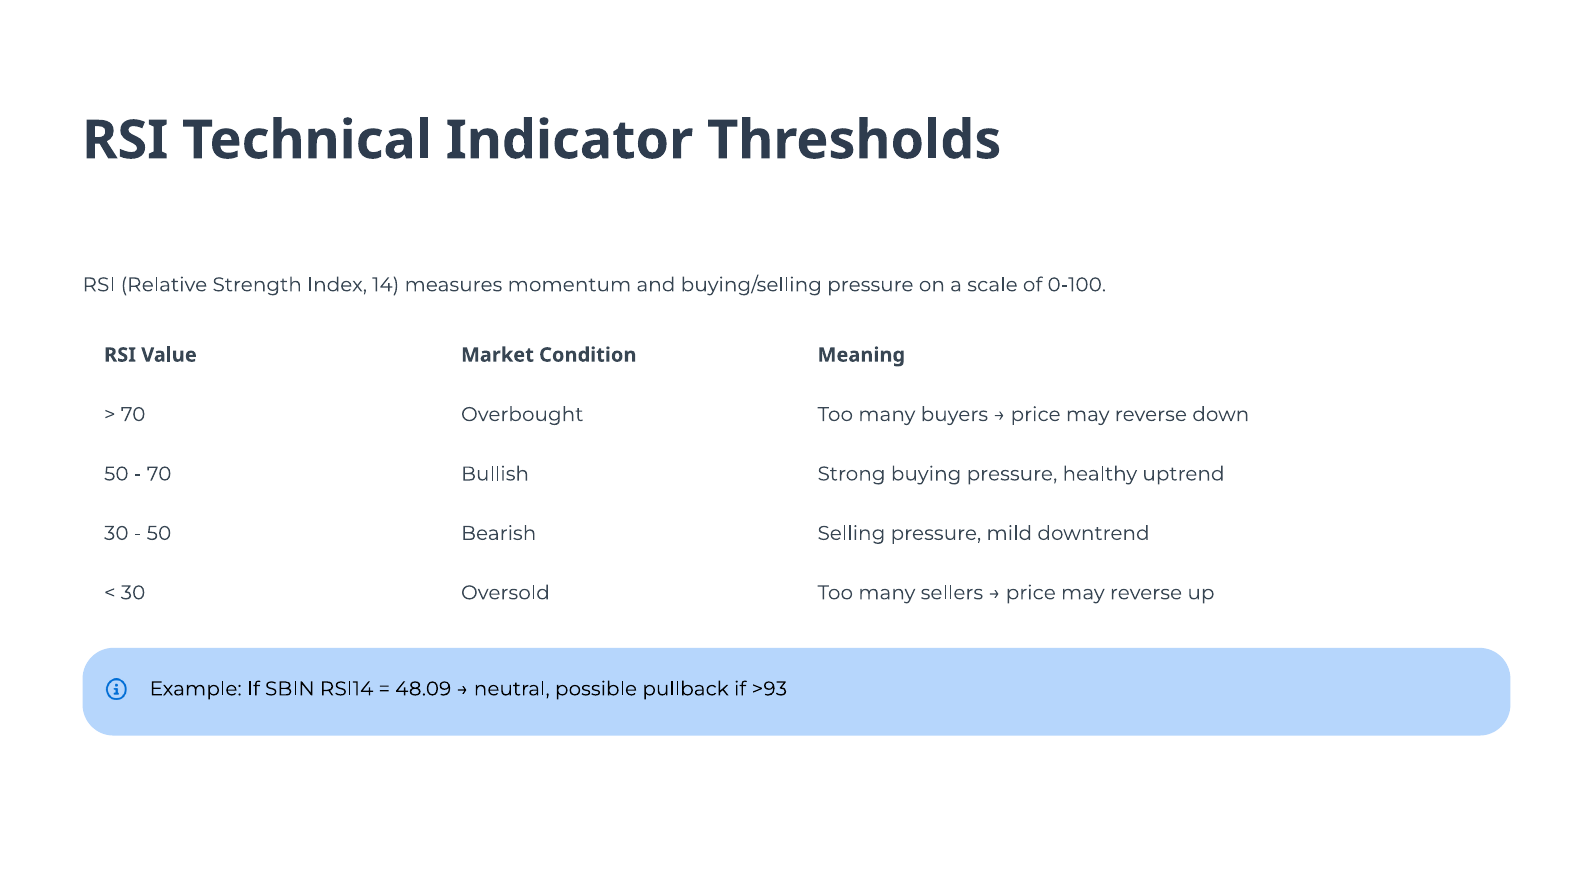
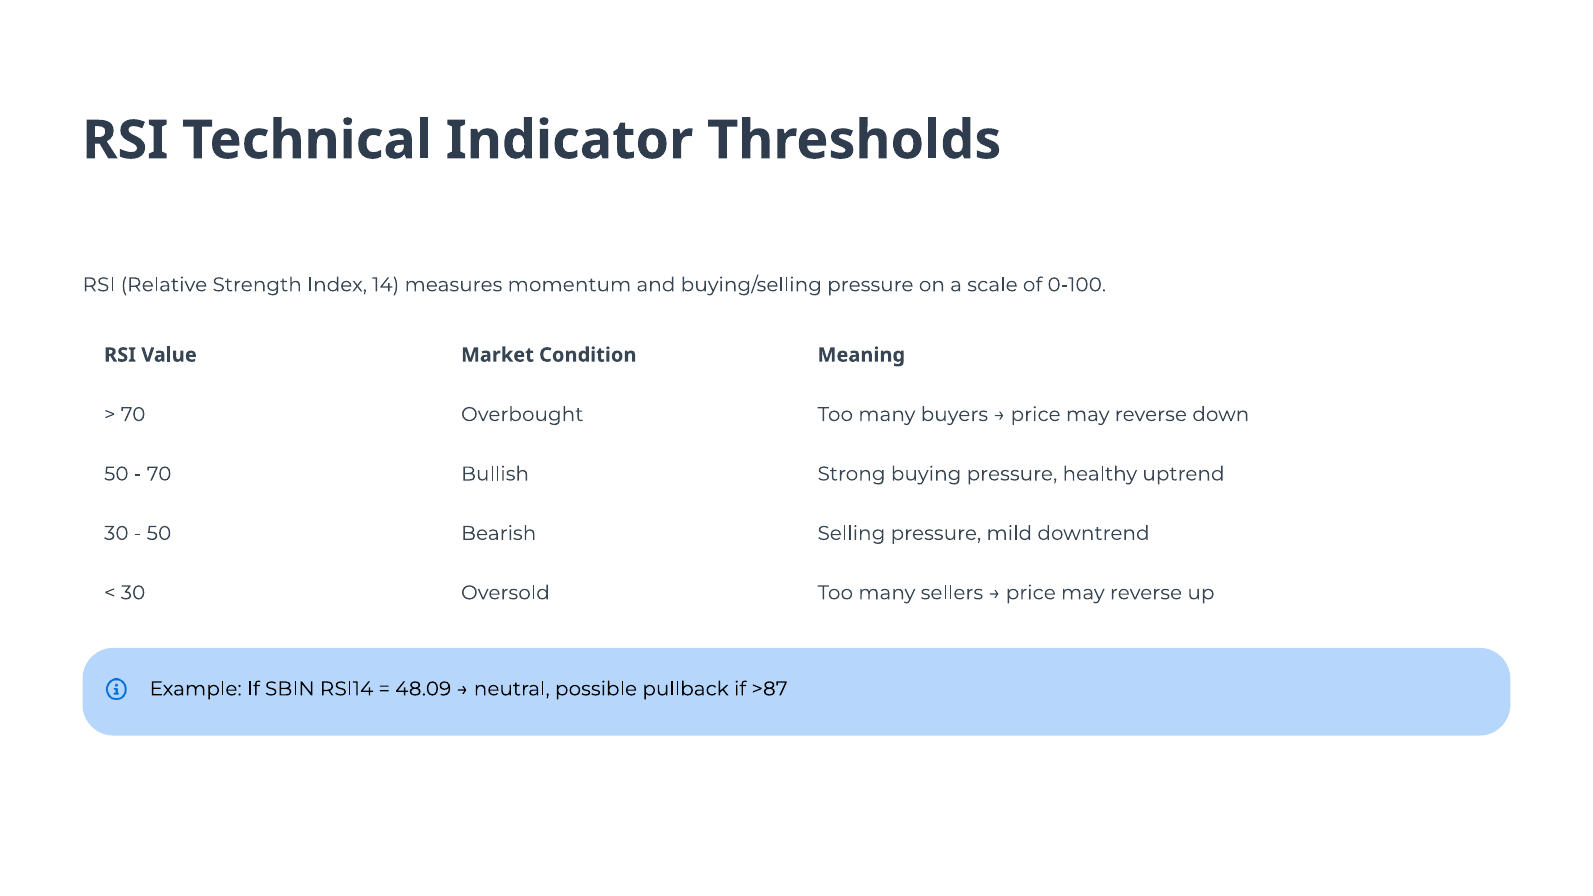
>93: >93 -> >87 (769, 689)
